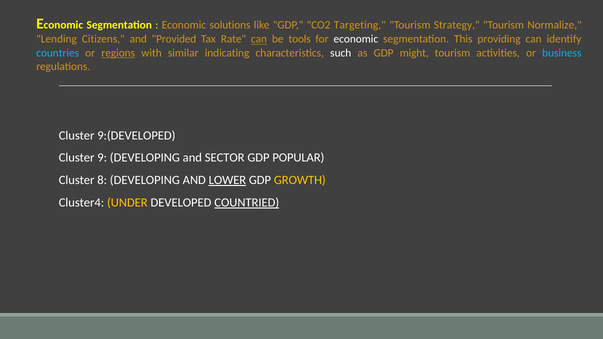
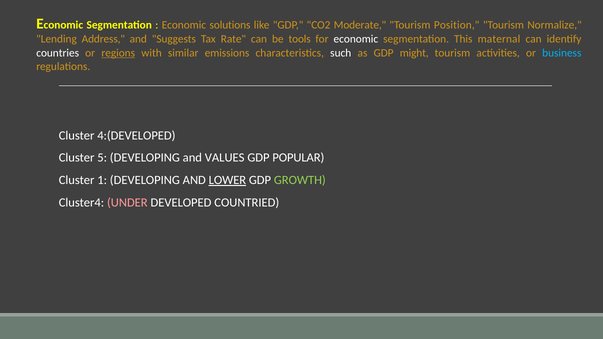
Targeting: Targeting -> Moderate (360, 25)
Strategy: Strategy -> Position (457, 25)
Citizens: Citizens -> Address (103, 39)
Provided: Provided -> Suggests (174, 39)
can underline: present -> none (259, 39)
providing: providing -> maternal (499, 39)
countries colour: light blue -> white (58, 53)
indicating: indicating -> emissions (227, 53)
9:(DEVELOPED: 9:(DEVELOPED -> 4:(DEVELOPED (136, 135)
9: 9 -> 5 (102, 158)
SECTOR: SECTOR -> VALUES (225, 158)
8: 8 -> 1 (102, 180)
GROWTH colour: yellow -> light green (300, 180)
UNDER colour: yellow -> pink (127, 203)
COUNTRIED underline: present -> none (247, 203)
